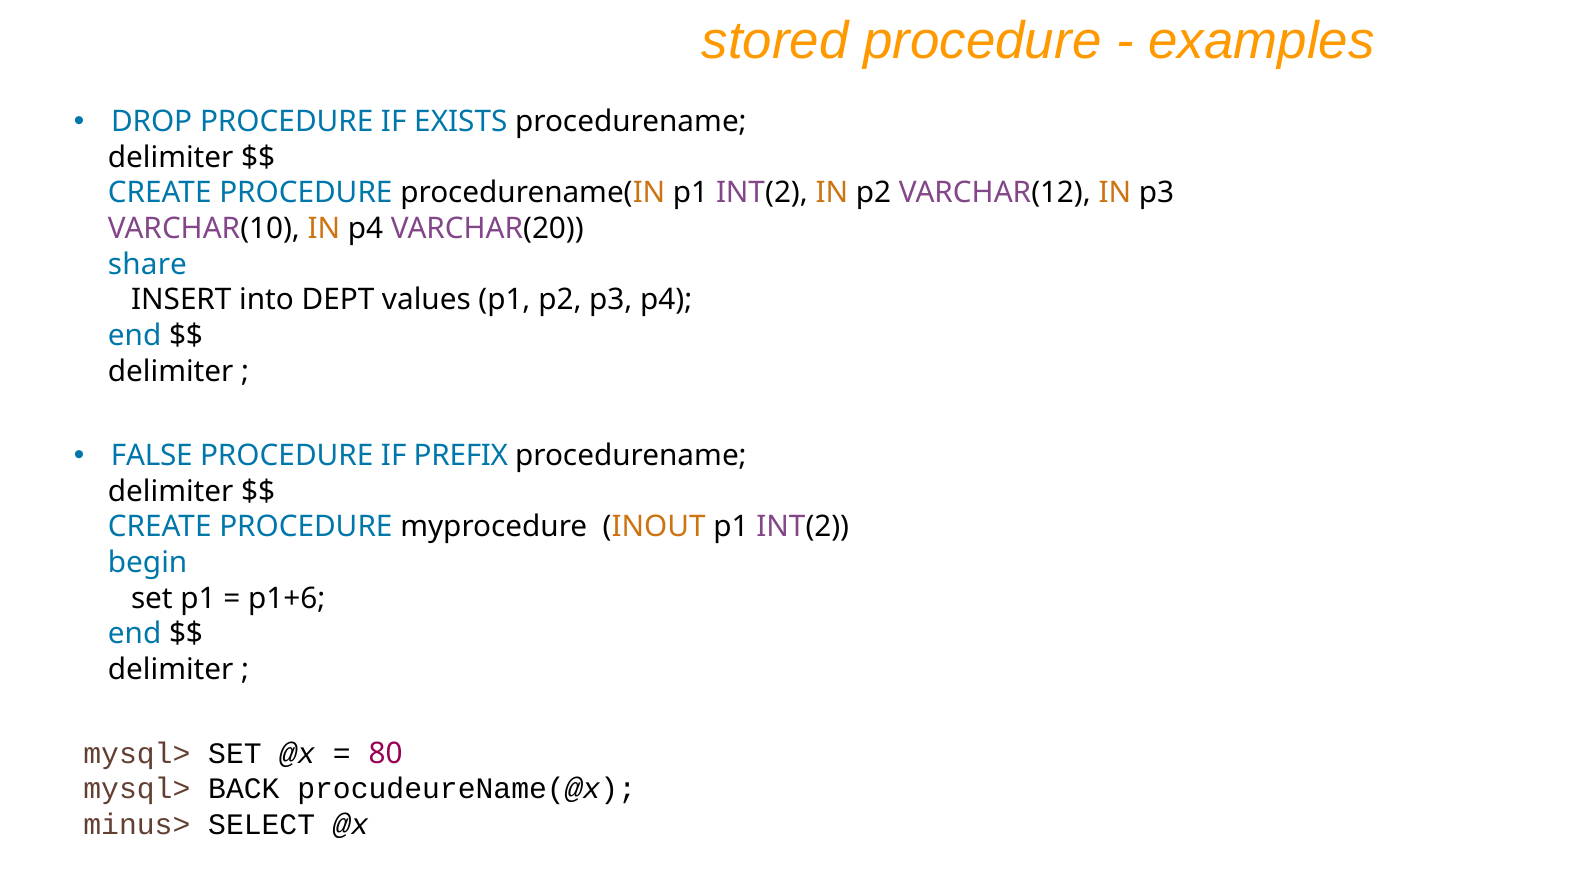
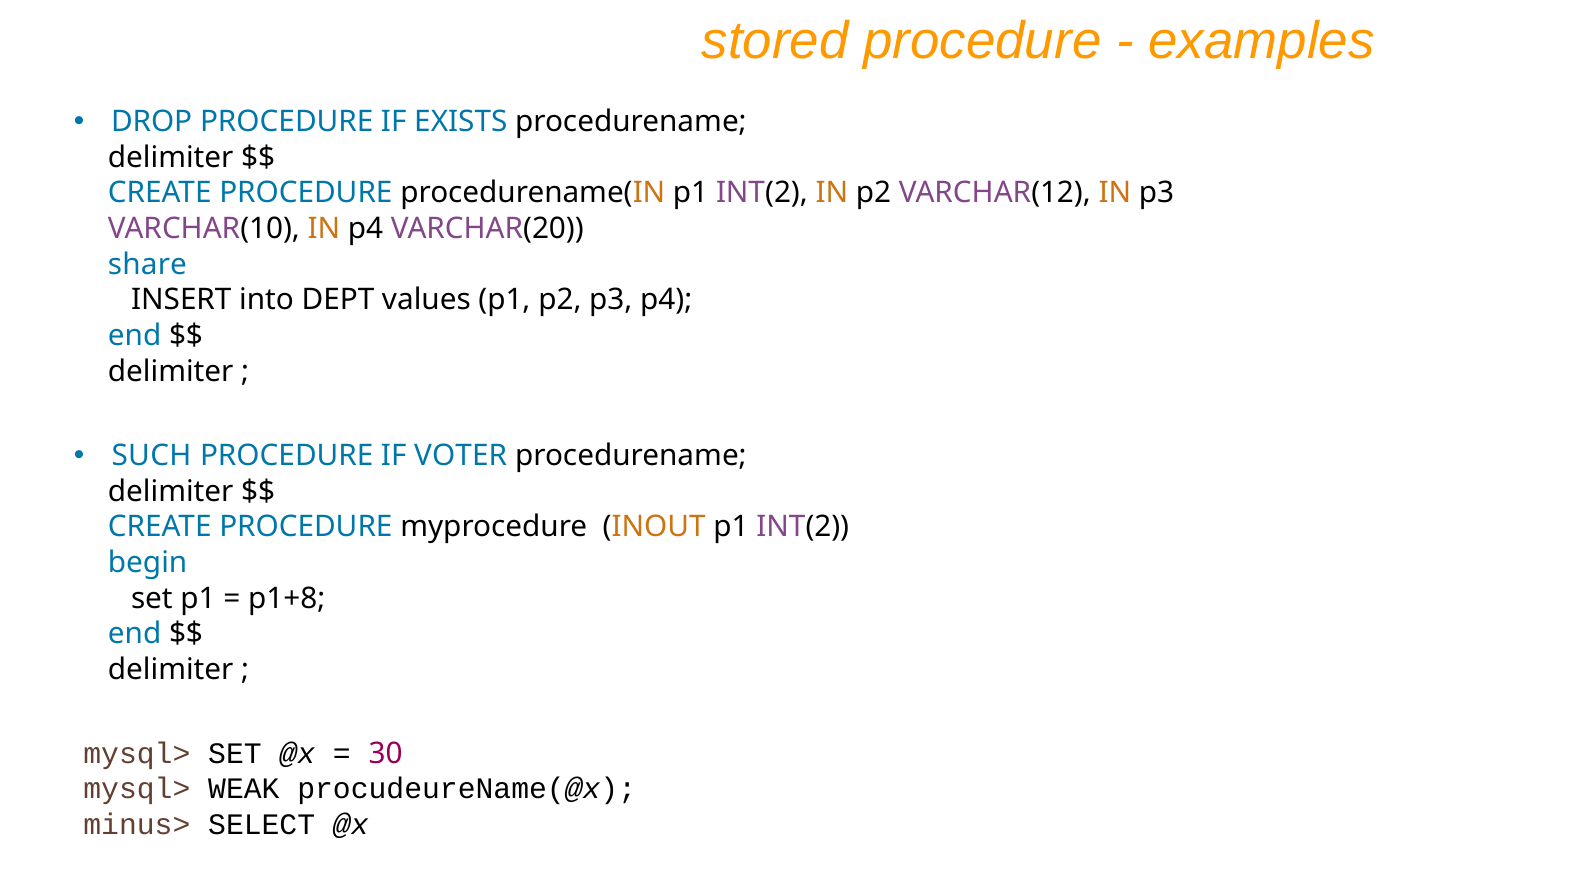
FALSE: FALSE -> SUCH (151, 456)
PREFIX: PREFIX -> VOTER (461, 456)
p1+6: p1+6 -> p1+8 (287, 599)
80: 80 -> 30 (386, 754)
BACK: BACK -> WEAK (244, 790)
